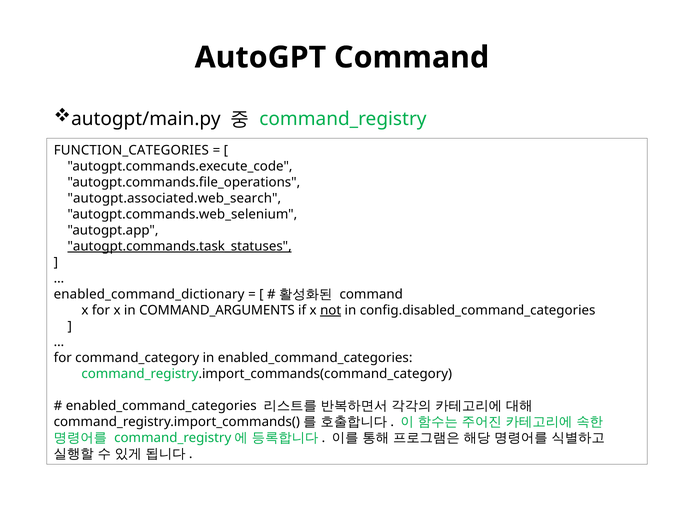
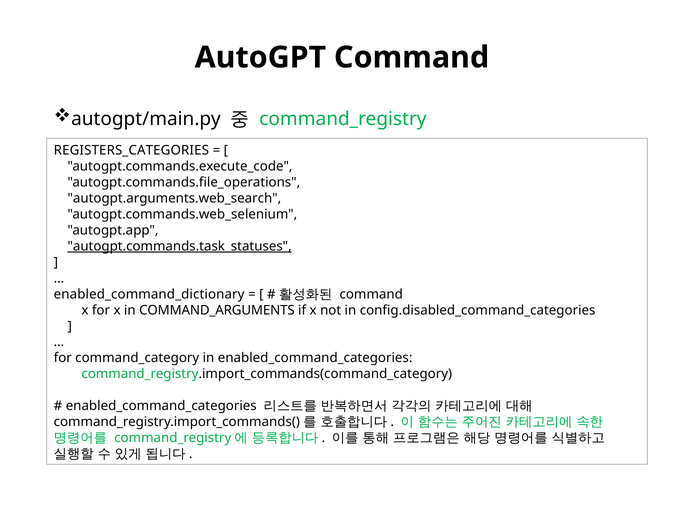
FUNCTION_CATEGORIES: FUNCTION_CATEGORIES -> REGISTERS_CATEGORIES (131, 150)
autogpt.associated.web_search: autogpt.associated.web_search -> autogpt.arguments.web_search (174, 198)
not underline: present -> none (331, 310)
